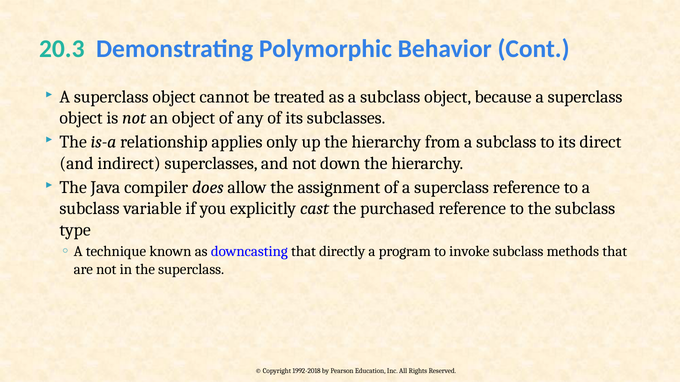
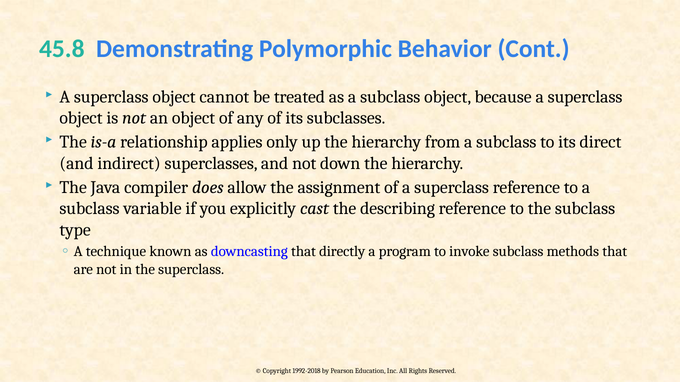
20.3: 20.3 -> 45.8 (62, 49)
purchased: purchased -> describing (398, 209)
